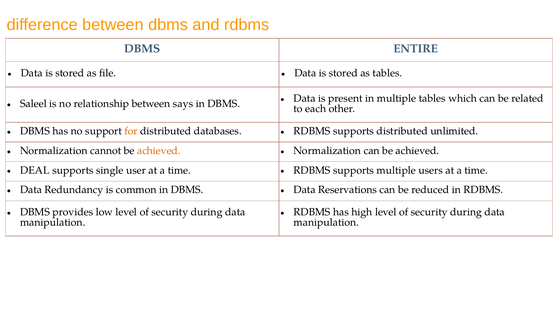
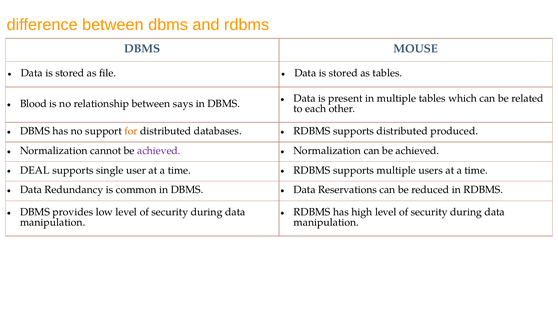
ENTIRE: ENTIRE -> MOUSE (416, 49)
Saleel: Saleel -> Blood (33, 104)
unlimited: unlimited -> produced (454, 131)
achieved colour: orange -> purple (159, 151)
